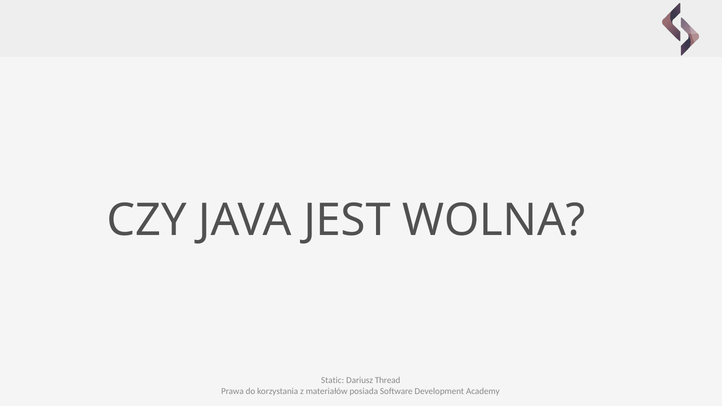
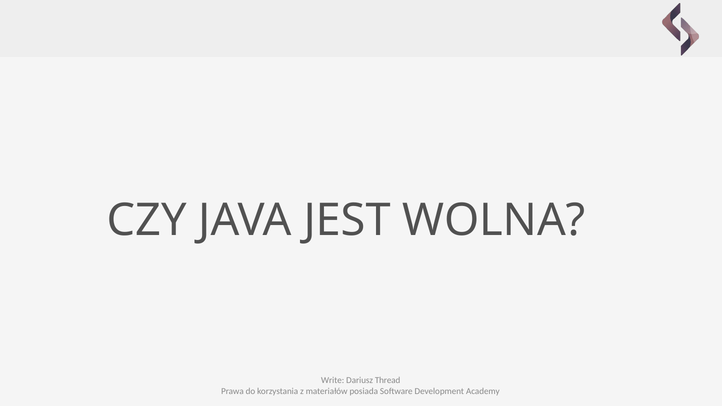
Static: Static -> Write (333, 380)
